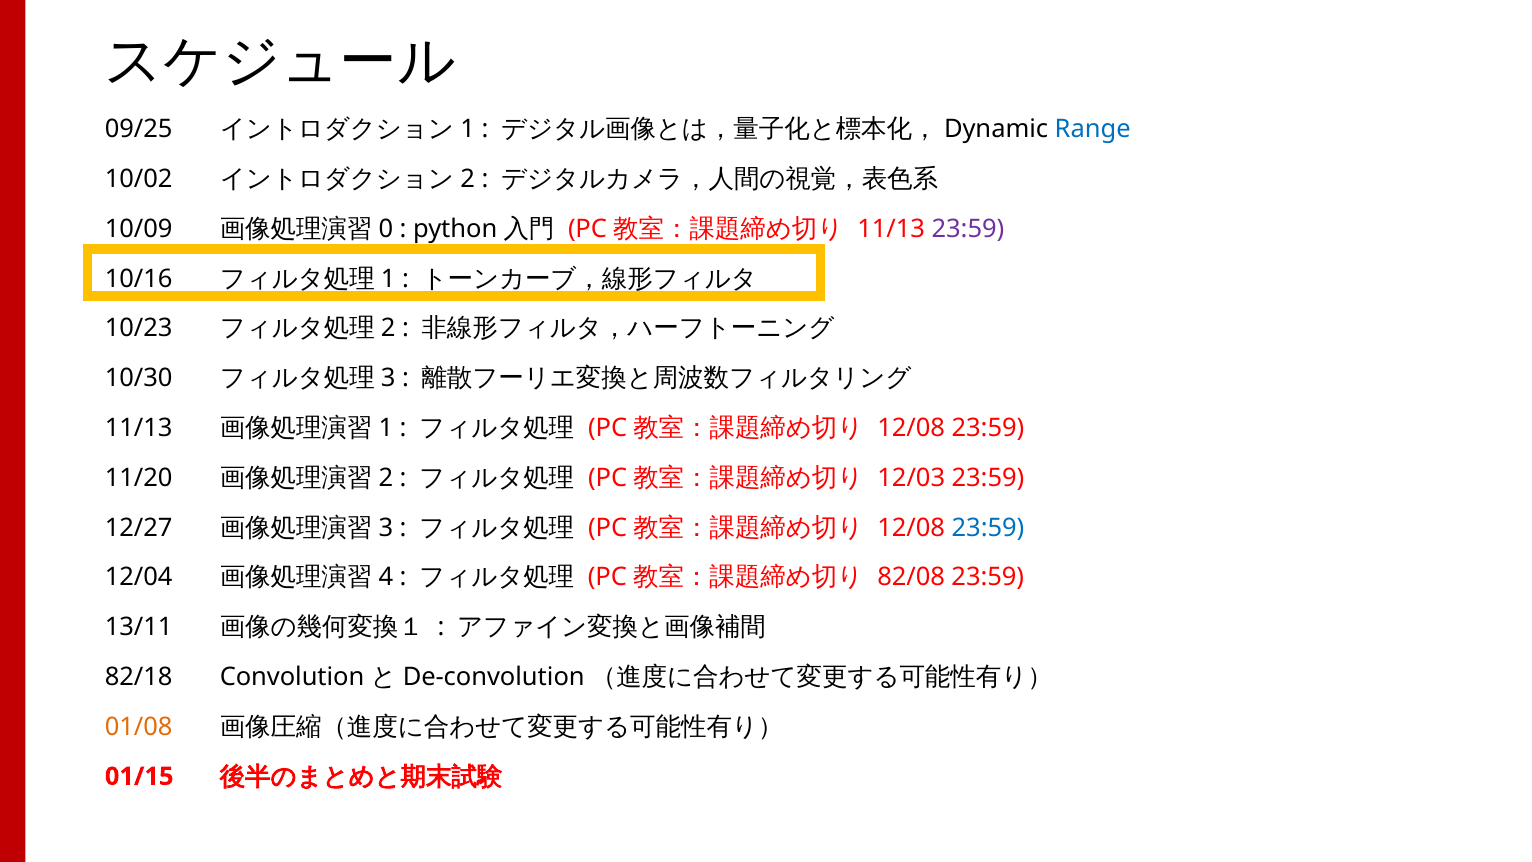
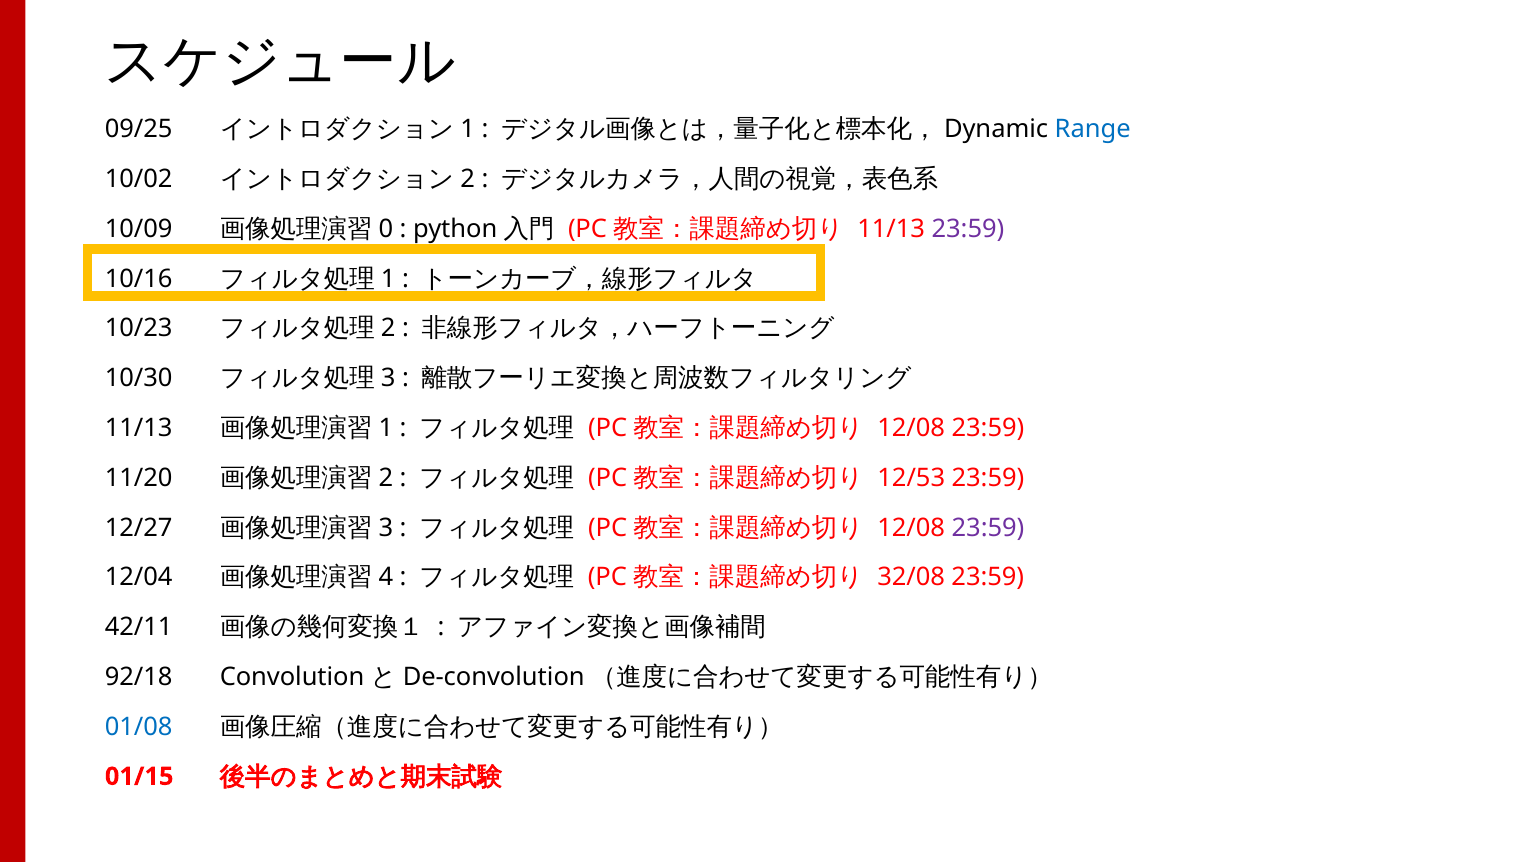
12/03: 12/03 -> 12/53 (911, 478)
23:59 colour: blue -> purple (988, 527)
82/08: 82/08 -> 32/08 (911, 577)
13/11: 13/11 -> 42/11 (139, 627)
82/18: 82/18 -> 92/18 (139, 677)
01/08 colour: orange -> blue (139, 726)
